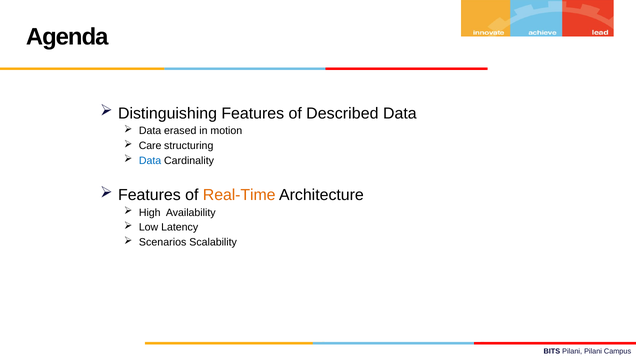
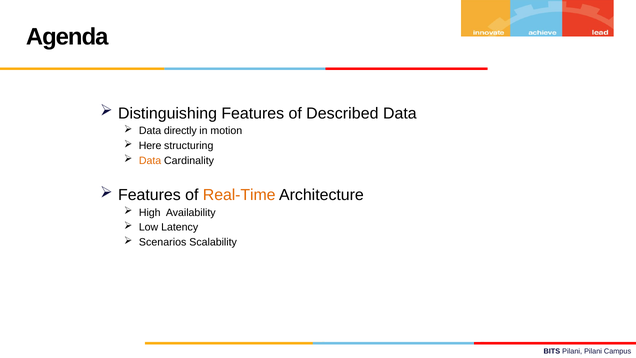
erased: erased -> directly (180, 131)
Care: Care -> Here (150, 146)
Data colour: blue -> orange (150, 161)
